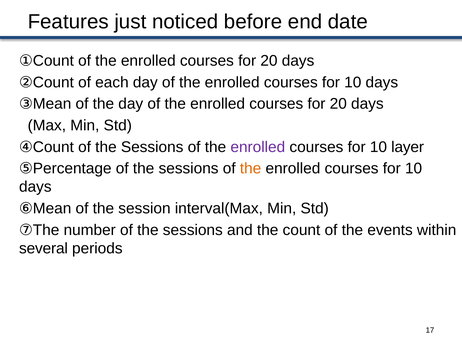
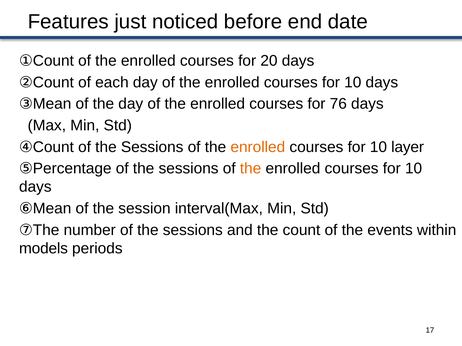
20: 20 -> 76 (338, 104)
enrolled colour: purple -> orange (258, 147)
several: several -> models (43, 249)
